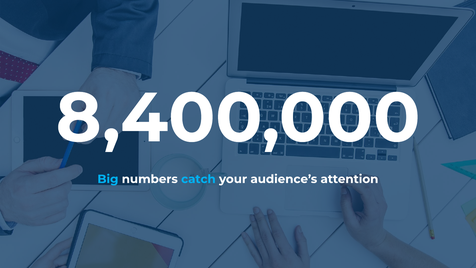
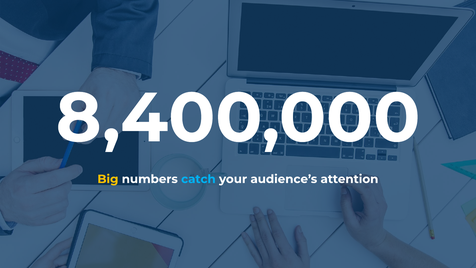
Big colour: light blue -> yellow (108, 179)
